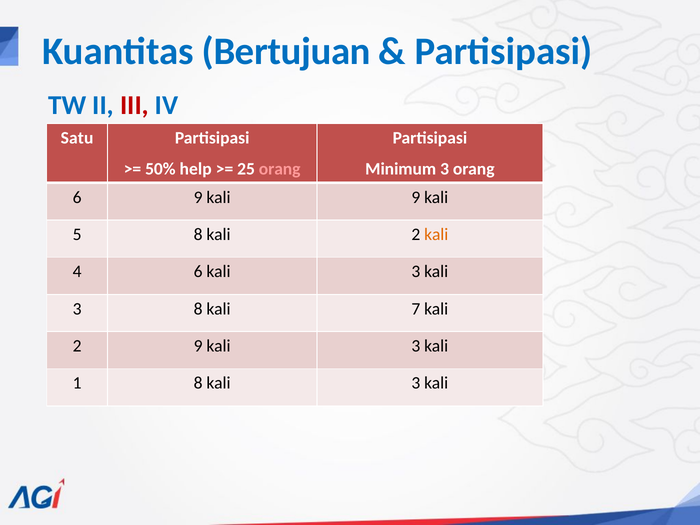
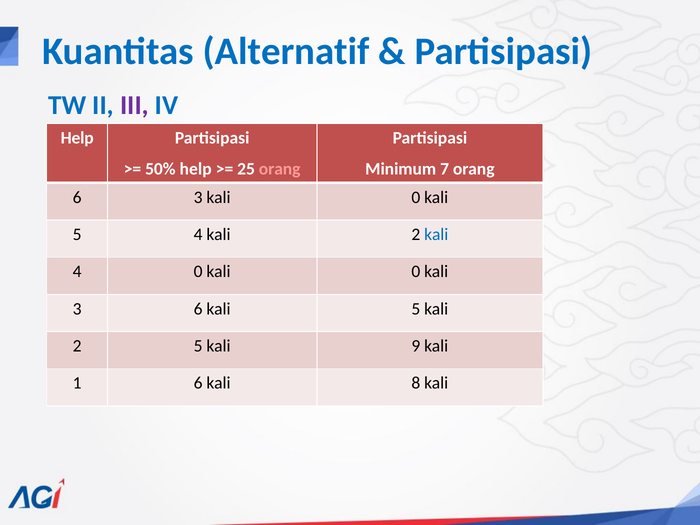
Bertujuan: Bertujuan -> Alternatif (286, 51)
III colour: red -> purple (134, 105)
Satu: Satu -> Help (77, 138)
Minimum 3: 3 -> 7 (445, 169)
6 9: 9 -> 3 (198, 197)
9: 9 -> 0 (416, 197)
5 8: 8 -> 4 (198, 235)
kali colour: orange -> blue (436, 235)
4 6: 6 -> 0 (198, 272)
3: 3 -> 0 (416, 272)
3 8: 8 -> 6 (198, 309)
7: 7 -> 5 (416, 309)
2 9: 9 -> 5 (198, 346)
3: 3 -> 9 (416, 346)
1 8: 8 -> 6 (198, 383)
3: 3 -> 8 (416, 383)
